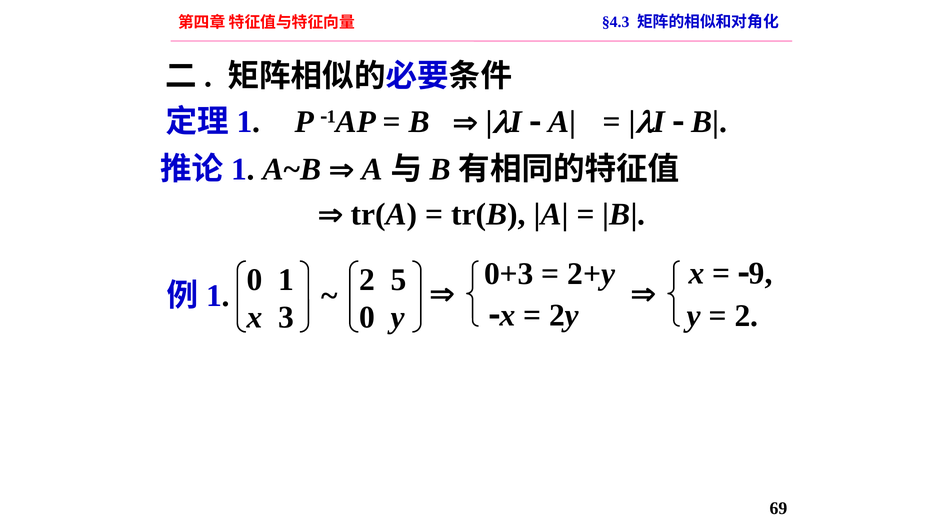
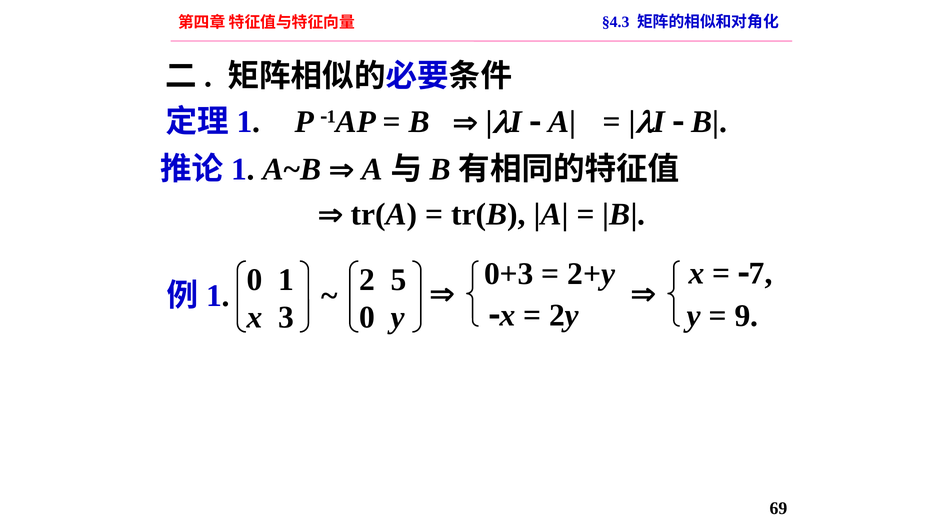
9: 9 -> 7 (761, 274)
2: 2 -> 9 (746, 316)
